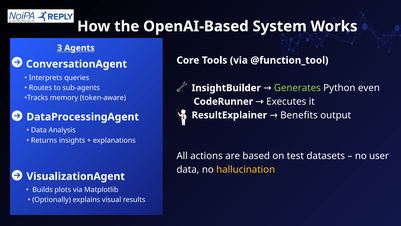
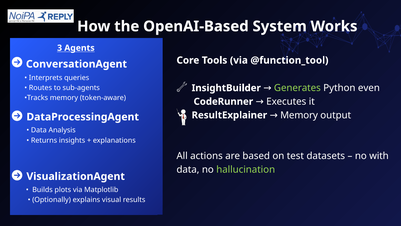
ResultExplainer Benefits: Benefits -> Memory (299, 115)
user: user -> with (379, 156)
hallucination colour: yellow -> light green (246, 169)
